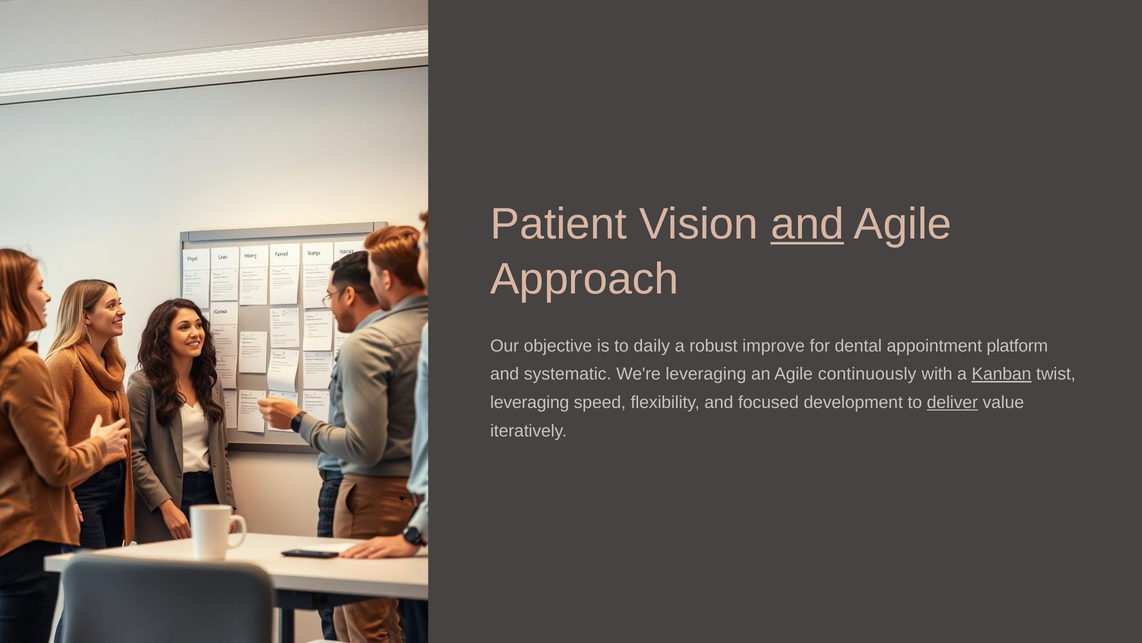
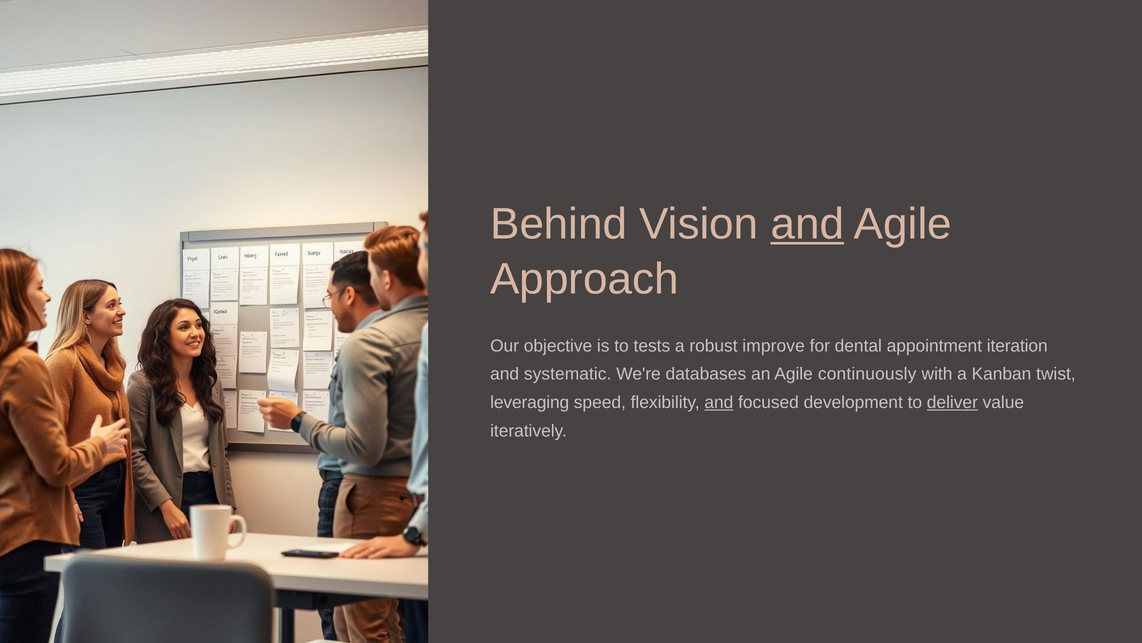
Patient: Patient -> Behind (559, 224)
daily: daily -> tests (652, 346)
platform: platform -> iteration (1017, 346)
We're leveraging: leveraging -> databases (706, 374)
Kanban underline: present -> none (1002, 374)
and underline: none -> present (719, 402)
